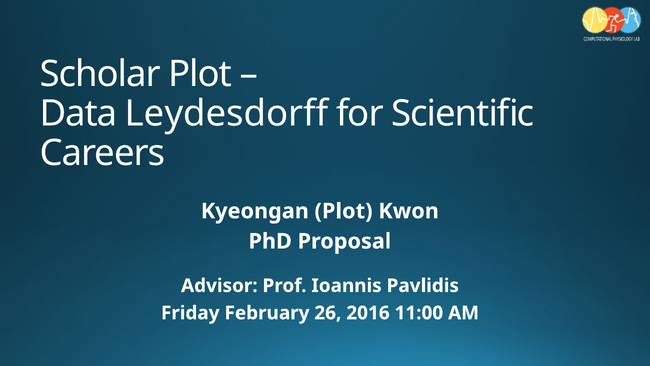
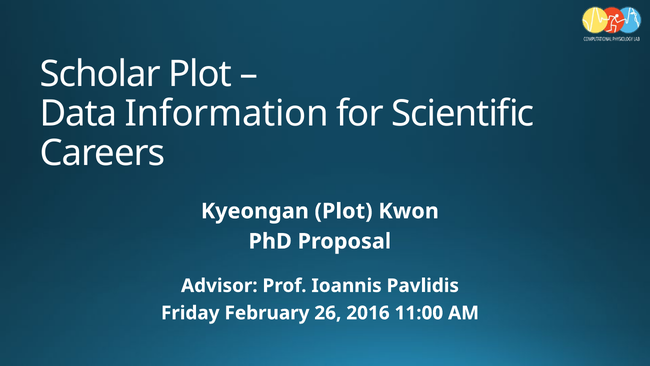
Leydesdorff: Leydesdorff -> Information (227, 114)
